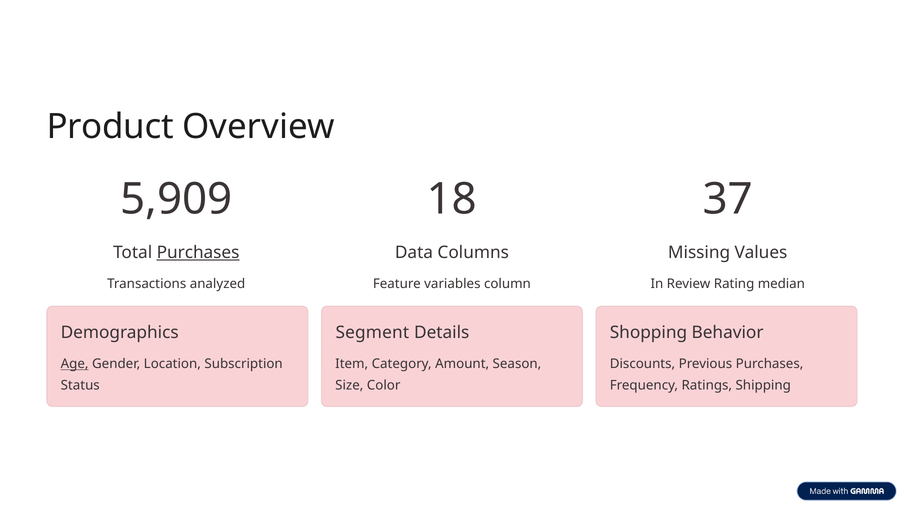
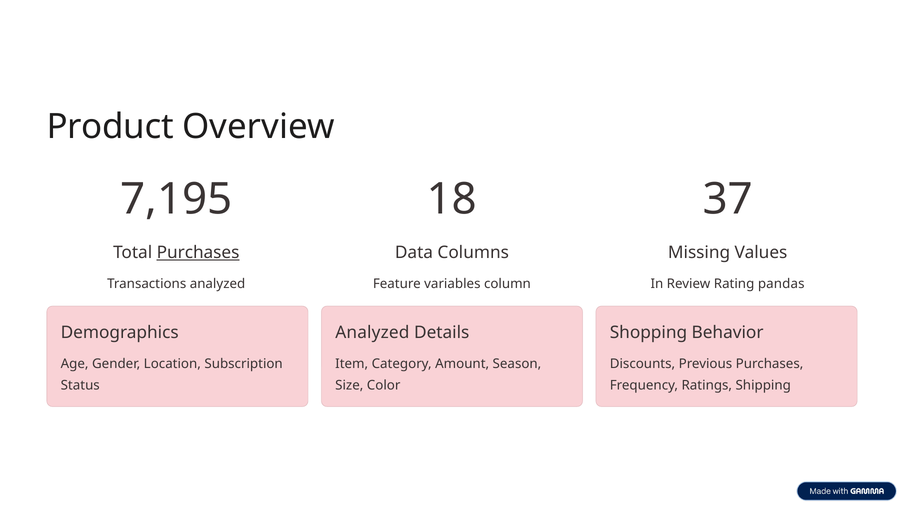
5,909: 5,909 -> 7,195 (176, 200)
median: median -> pandas (781, 284)
Segment: Segment -> Analyzed (372, 333)
Age underline: present -> none (75, 364)
